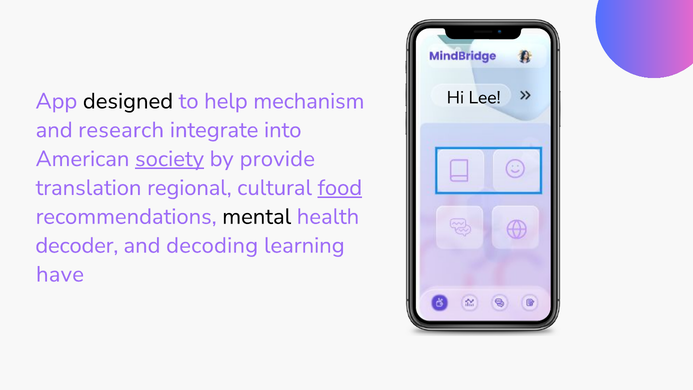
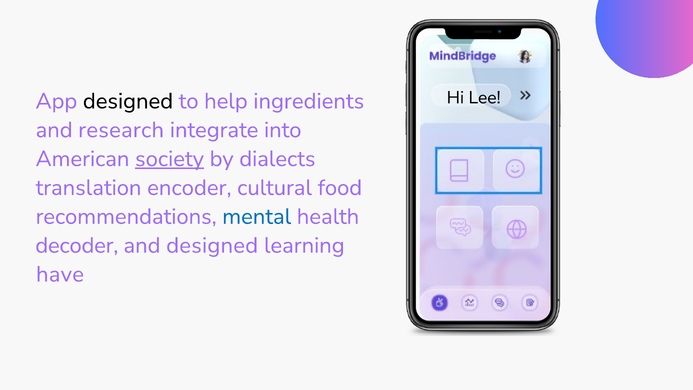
mechanism: mechanism -> ingredients (309, 101)
provide: provide -> dialects (277, 159)
regional: regional -> encoder (189, 188)
food underline: present -> none (340, 188)
mental colour: black -> blue (257, 216)
and decoding: decoding -> designed (212, 245)
